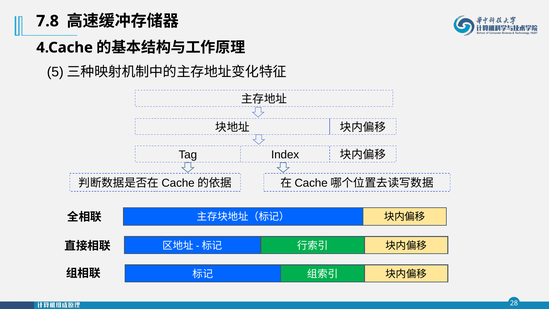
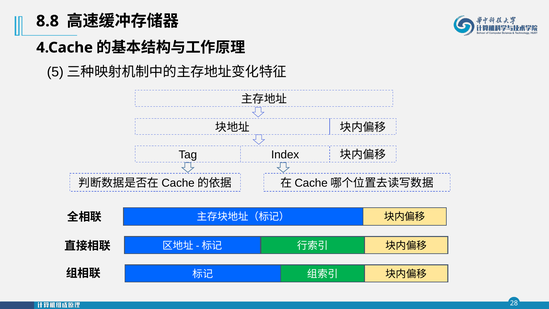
7.8: 7.8 -> 8.8 (47, 21)
